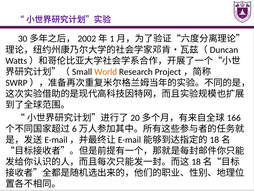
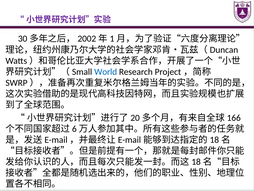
World colour: orange -> blue (106, 72)
